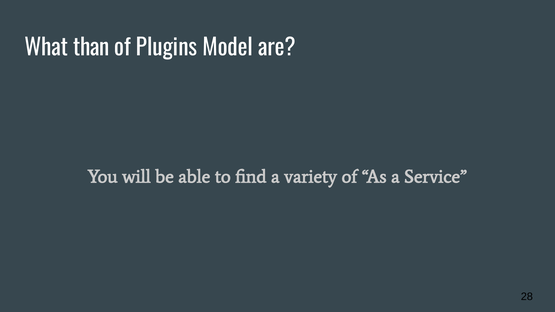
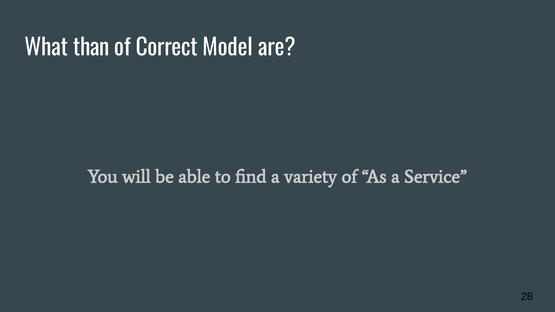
Plugins: Plugins -> Correct (167, 48)
